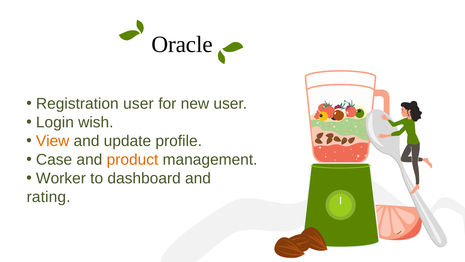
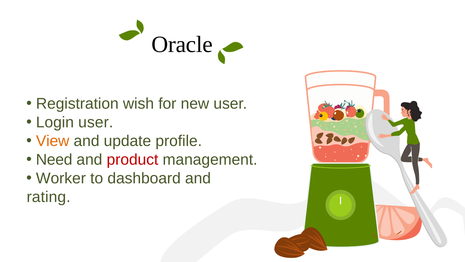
Registration user: user -> wish (138, 104)
Login wish: wish -> user (96, 122)
Case: Case -> Need (54, 159)
product colour: orange -> red (132, 159)
